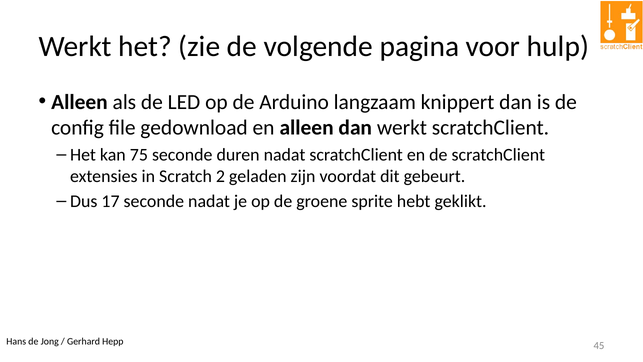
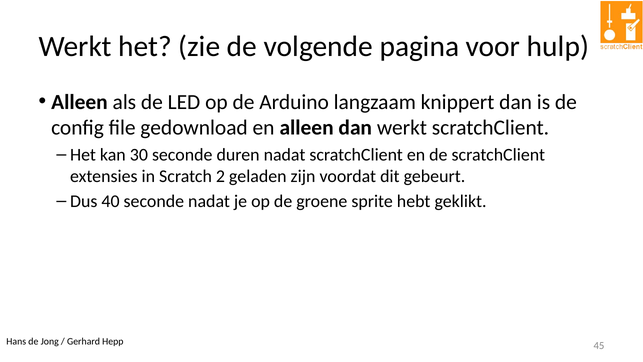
75: 75 -> 30 (139, 155)
17: 17 -> 40 (110, 201)
